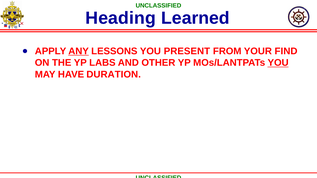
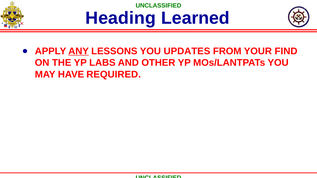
PRESENT: PRESENT -> UPDATES (187, 51)
YOU underline: present -> none (278, 63)
DURATION: DURATION -> REQUIRED (114, 75)
